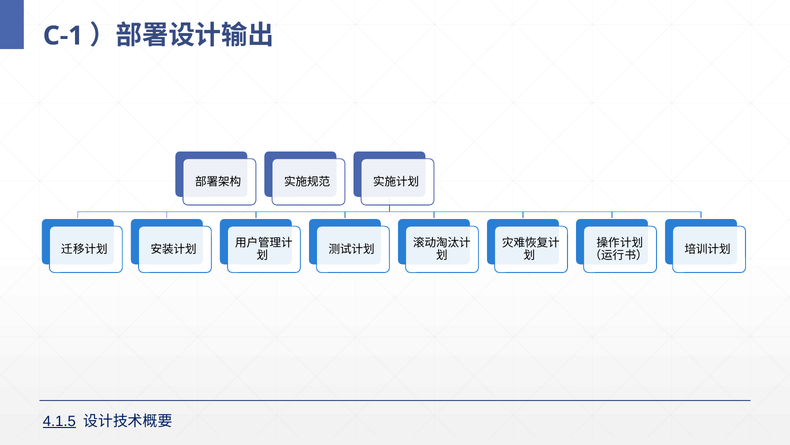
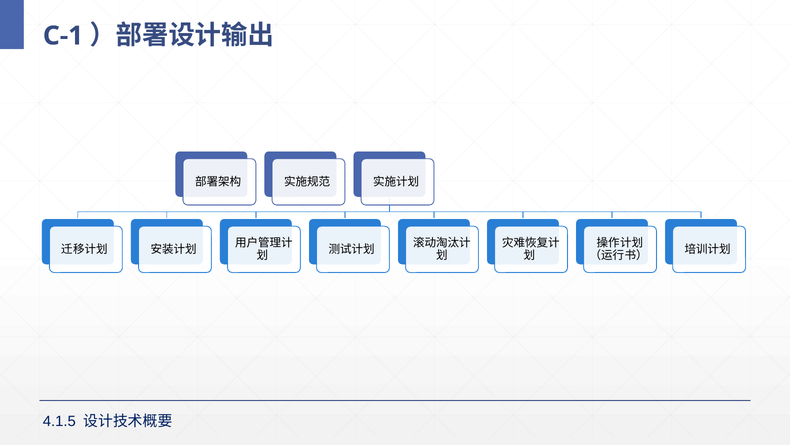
4.1.5 underline: present -> none (59, 421)
